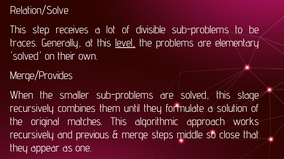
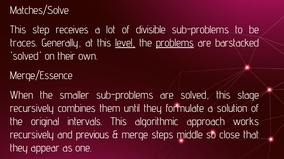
Relation/Solve: Relation/Solve -> Matches/Solve (39, 10)
problems underline: none -> present (175, 43)
elementary: elementary -> barstacked (237, 43)
Merge/Provides: Merge/Provides -> Merge/Essence (41, 76)
matches: matches -> intervals (85, 122)
